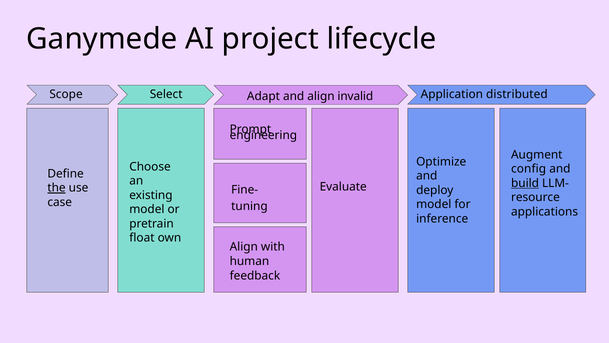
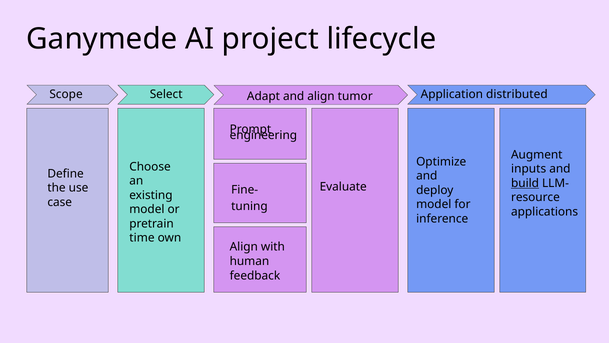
invalid: invalid -> tumor (355, 96)
config: config -> inputs (529, 169)
the underline: present -> none (57, 188)
ﬂoat: ﬂoat -> time (142, 238)
